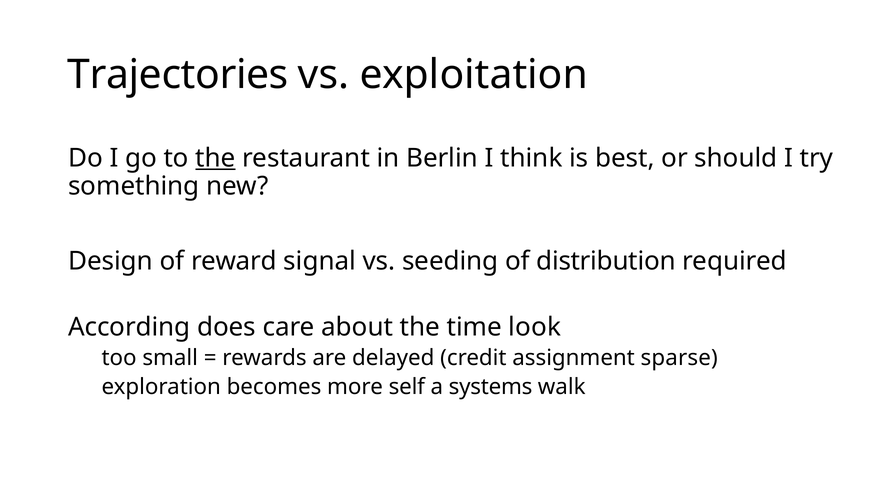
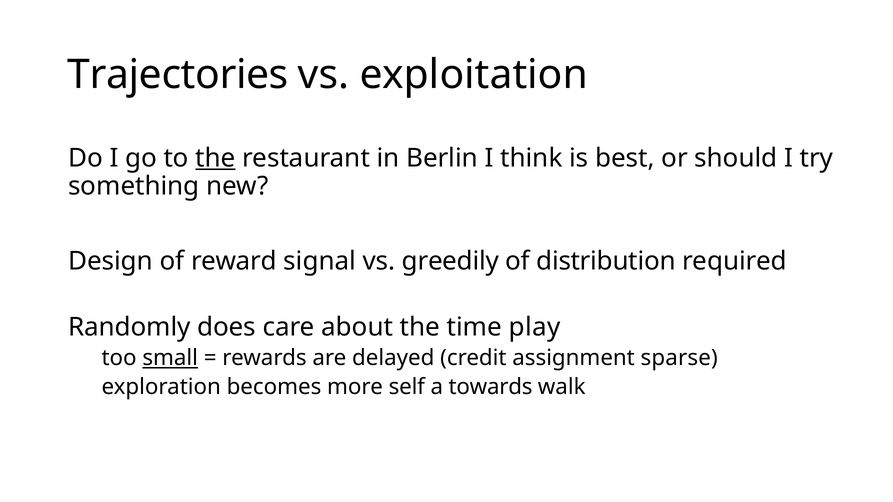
seeding: seeding -> greedily (450, 261)
According: According -> Randomly (129, 328)
look: look -> play (535, 328)
small underline: none -> present (170, 358)
systems: systems -> towards (491, 387)
